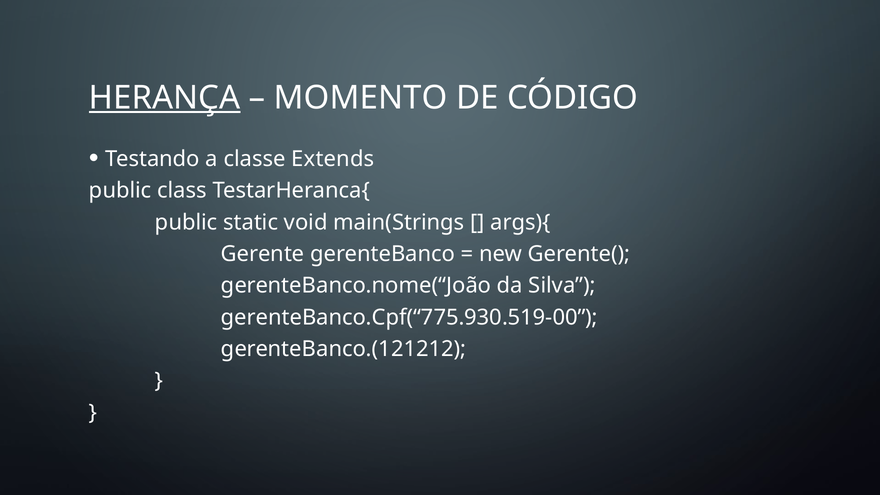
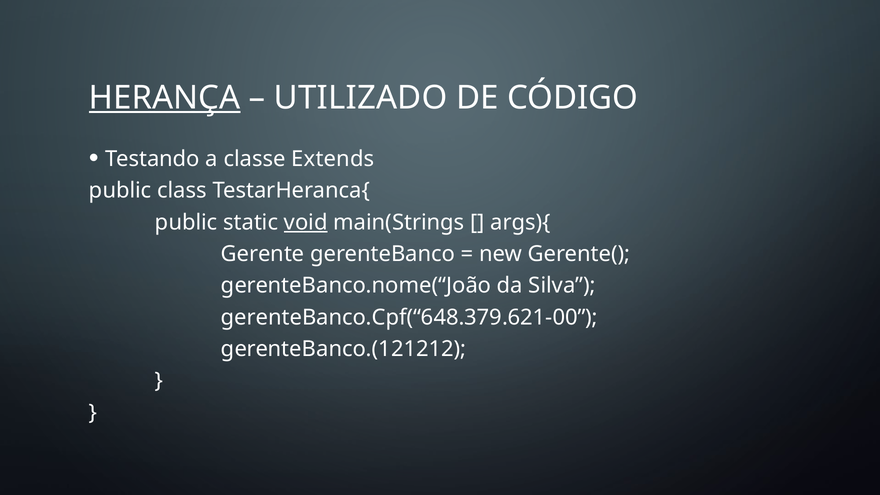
MOMENTO: MOMENTO -> UTILIZADO (361, 98)
void underline: none -> present (306, 222)
gerenteBanco.Cpf(“775.930.519-00: gerenteBanco.Cpf(“775.930.519-00 -> gerenteBanco.Cpf(“648.379.621-00 (409, 317)
